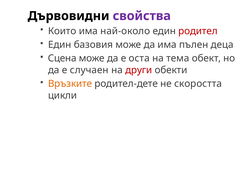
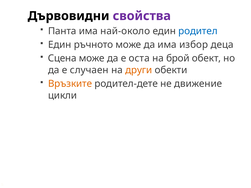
Които: Които -> Панта (62, 31)
родител colour: red -> blue (198, 31)
базовия: базовия -> ръчното (93, 45)
пълен: пълен -> избор (194, 45)
тема: тема -> брой (178, 58)
други colour: red -> orange (139, 70)
скоростта: скоростта -> движение (198, 84)
